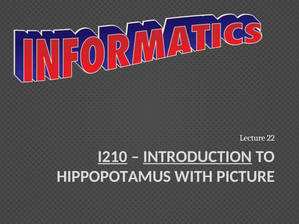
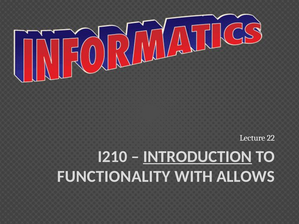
I210 underline: present -> none (113, 157)
HIPPOPOTAMUS: HIPPOPOTAMUS -> FUNCTIONALITY (114, 177)
PICTURE: PICTURE -> ALLOWS (246, 177)
